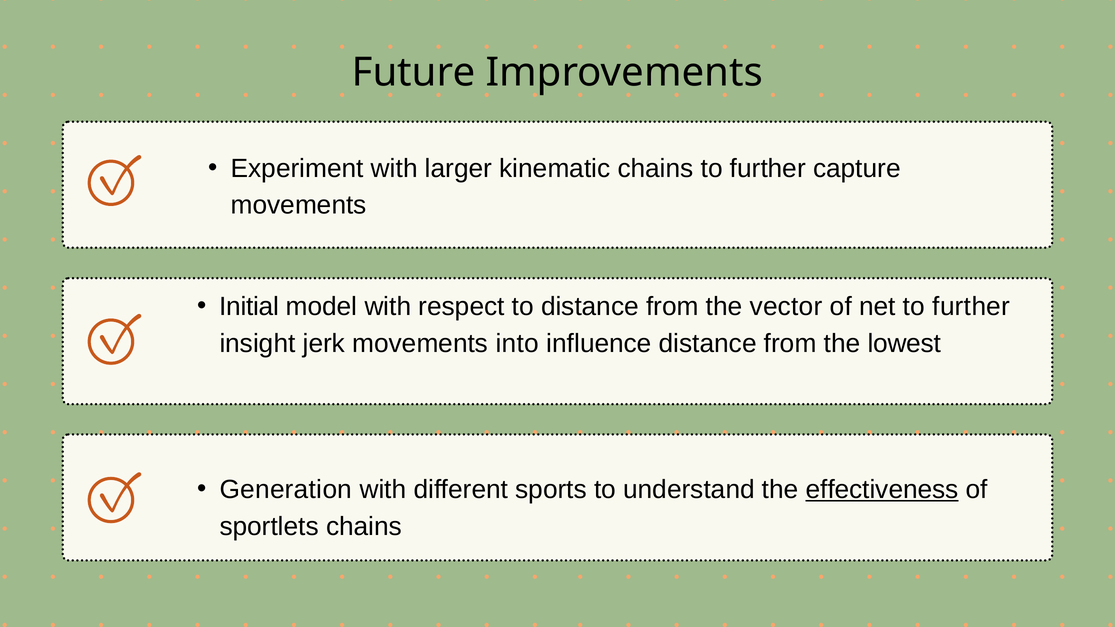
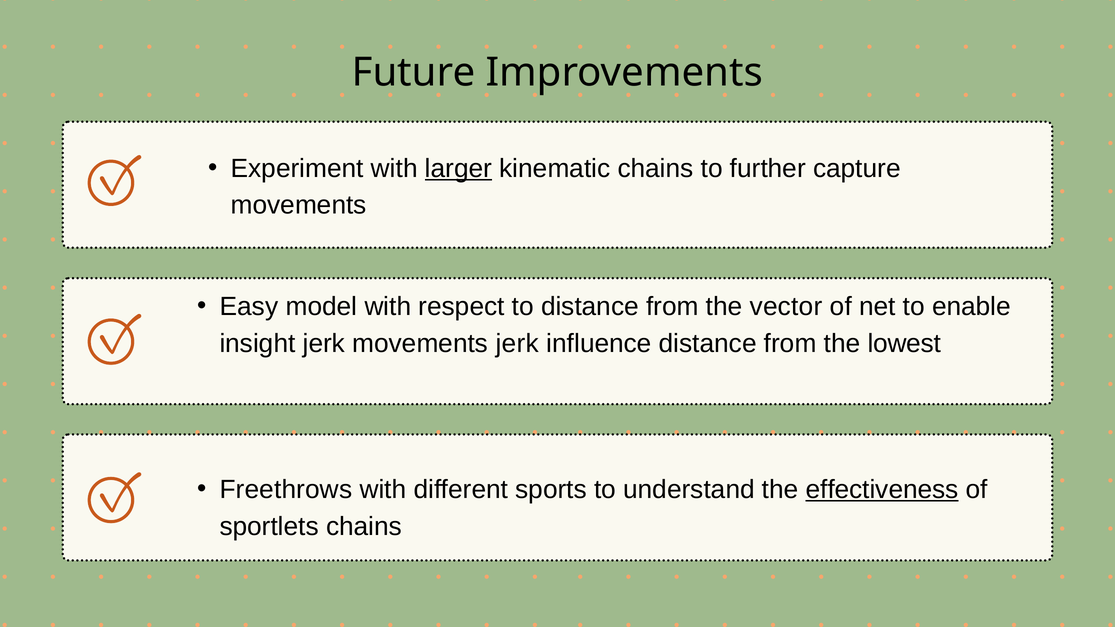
larger underline: none -> present (459, 168)
Initial: Initial -> Easy (249, 307)
net to further: further -> enable (971, 307)
movements into: into -> jerk (517, 344)
Generation: Generation -> Freethrows (286, 490)
